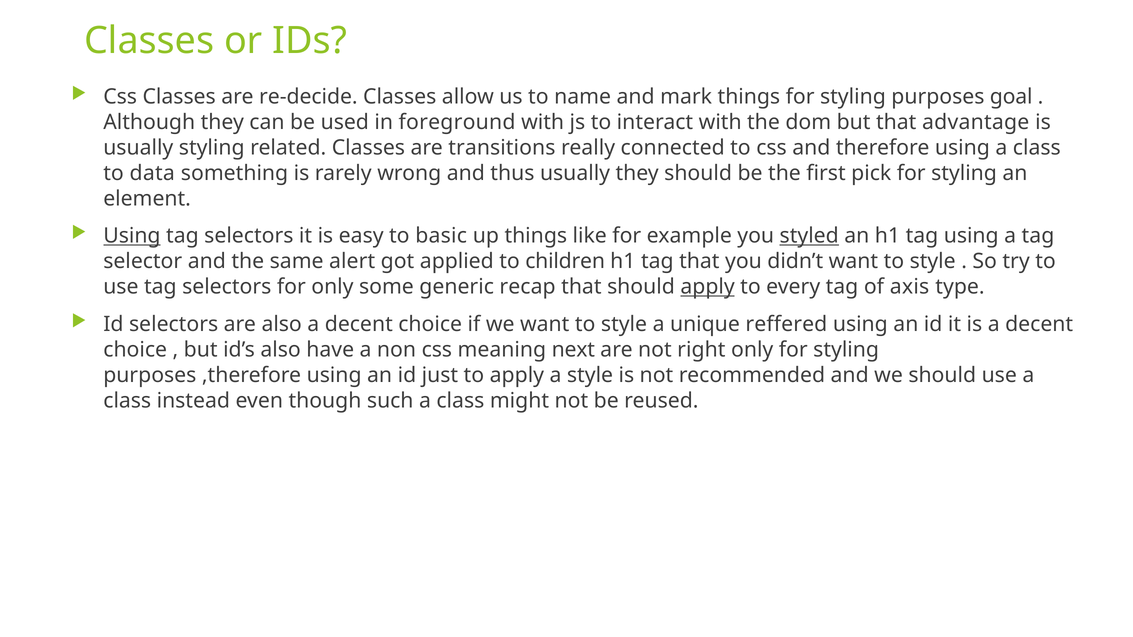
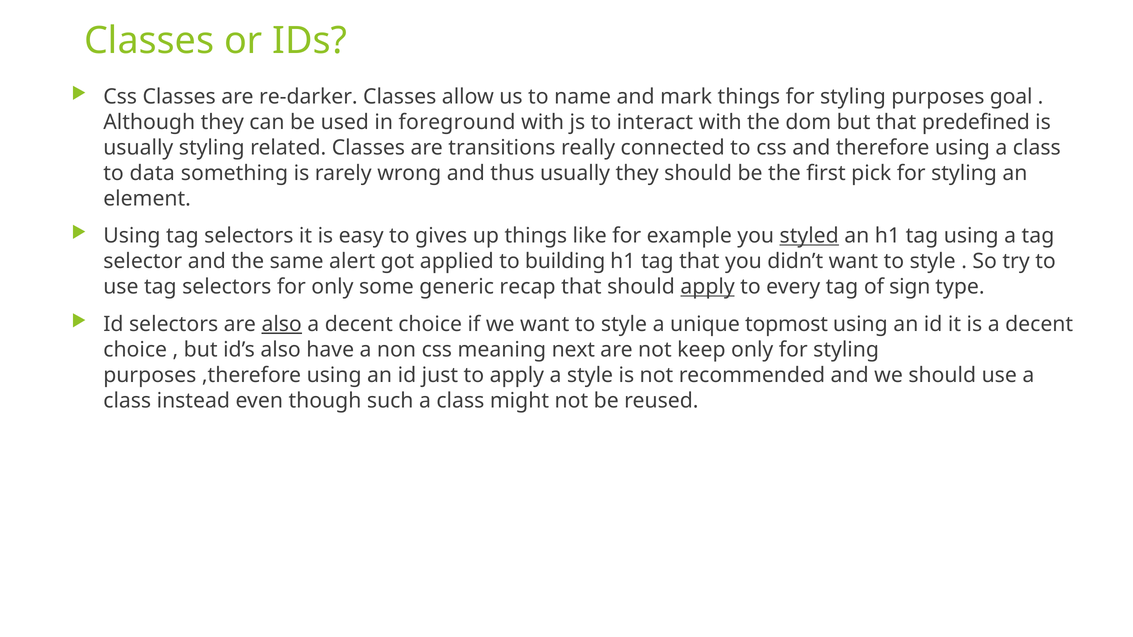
re-decide: re-decide -> re-darker (308, 97)
advantage: advantage -> predefined (976, 122)
Using underline: present -> none (132, 236)
basic: basic -> gives (441, 236)
children: children -> building (565, 261)
axis: axis -> sign (910, 287)
also underline: none -> present (282, 324)
reffered: reffered -> topmost (787, 324)
right: right -> keep (701, 350)
